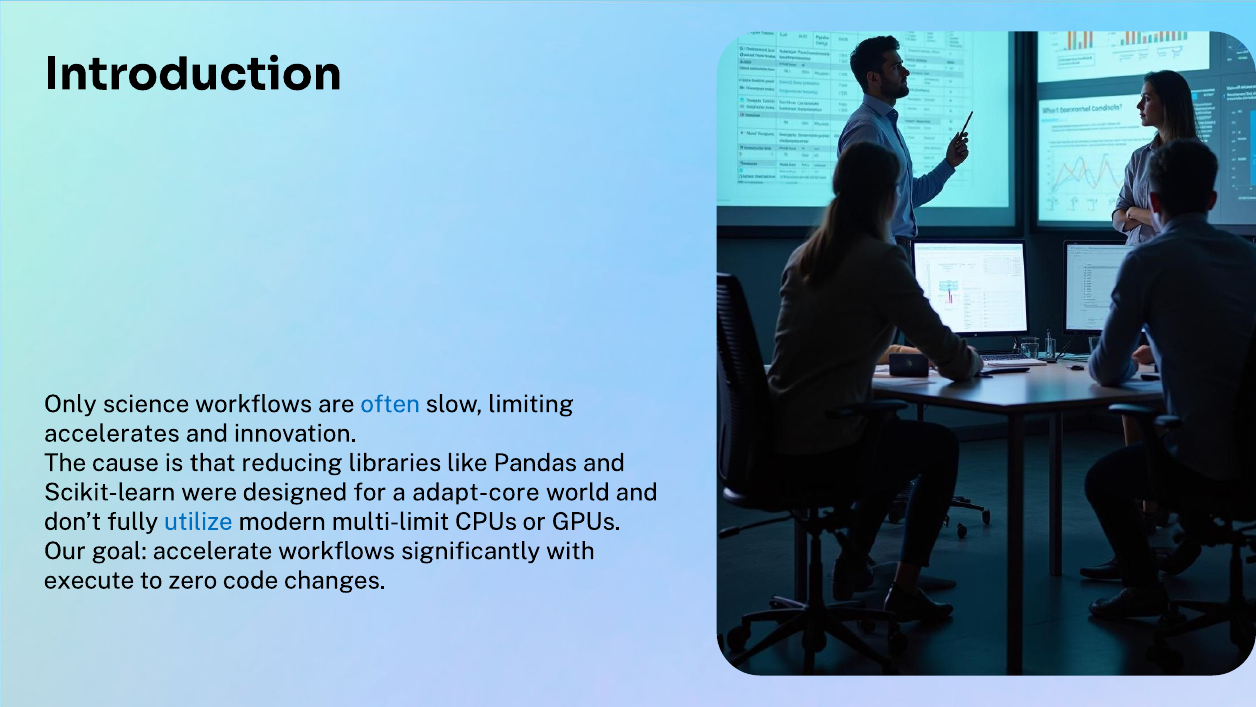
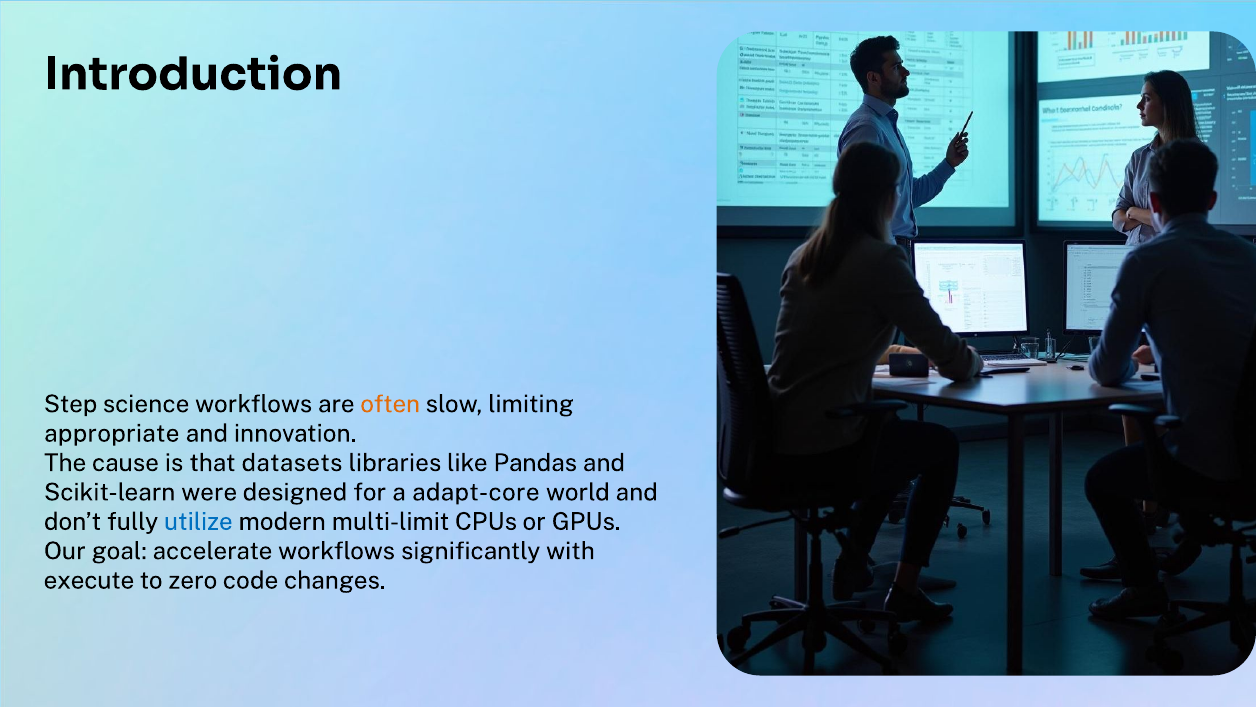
Only: Only -> Step (71, 404)
often colour: blue -> orange (390, 404)
accelerates: accelerates -> appropriate (112, 433)
reducing: reducing -> datasets (292, 463)
